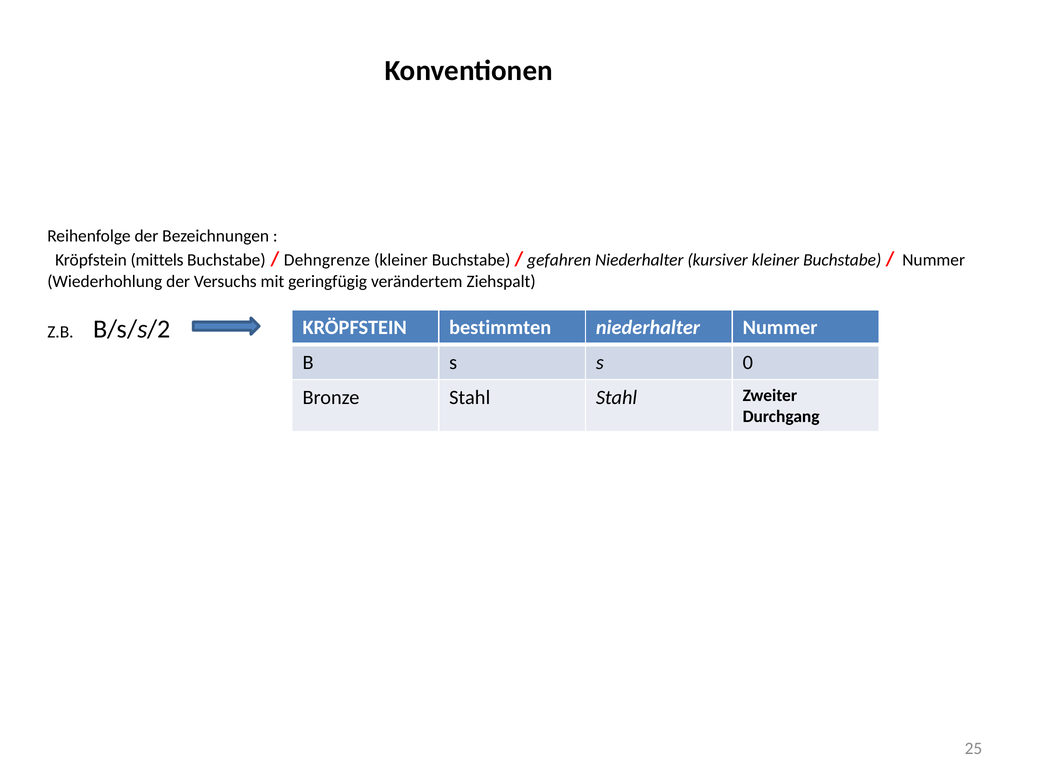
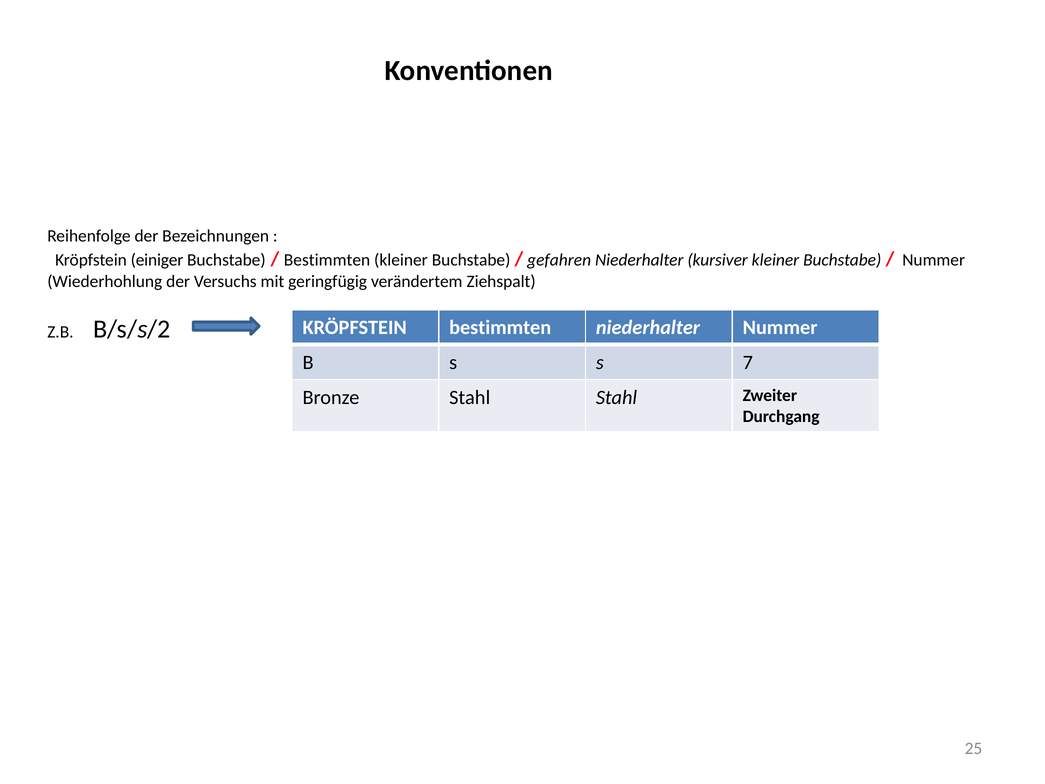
mittels: mittels -> einiger (157, 260)
Dehngrenze: Dehngrenze -> Bestimmten (327, 260)
0: 0 -> 7 (748, 362)
